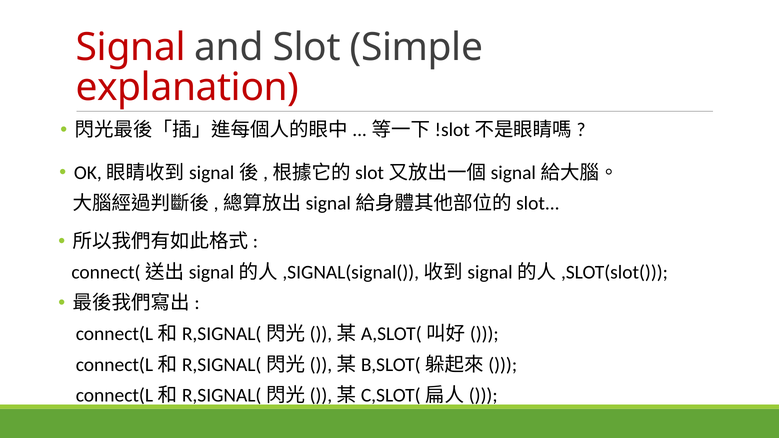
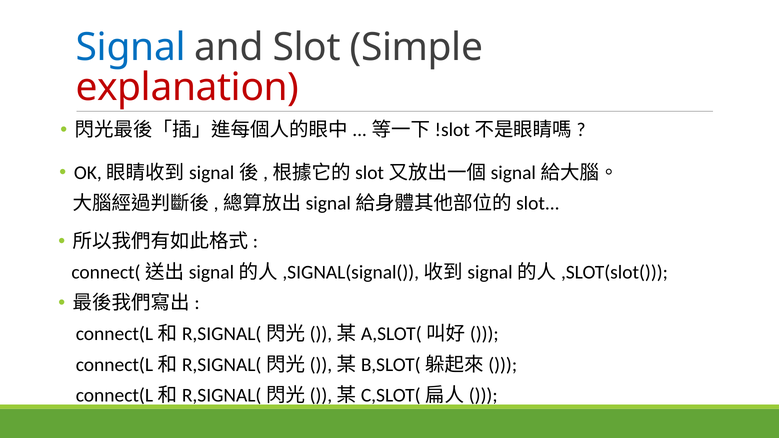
Signal colour: red -> blue (131, 48)
